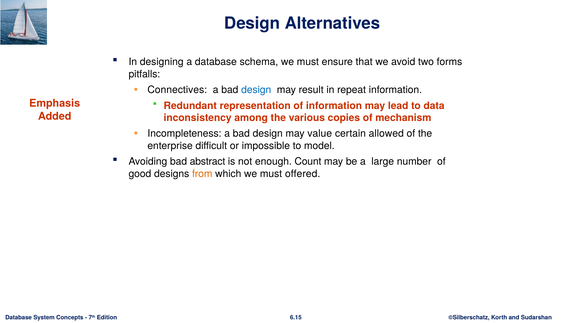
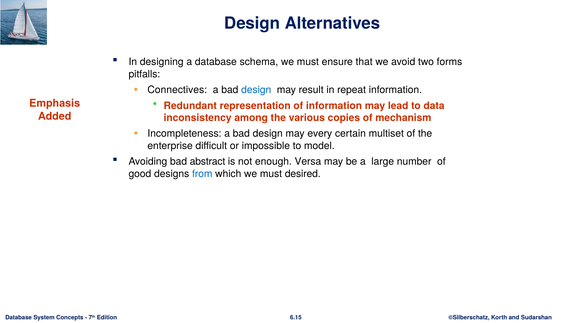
value: value -> every (320, 134)
allowed: allowed -> multiset (386, 134)
Count: Count -> Versa (308, 162)
from colour: orange -> blue (202, 174)
offered: offered -> desired (303, 174)
